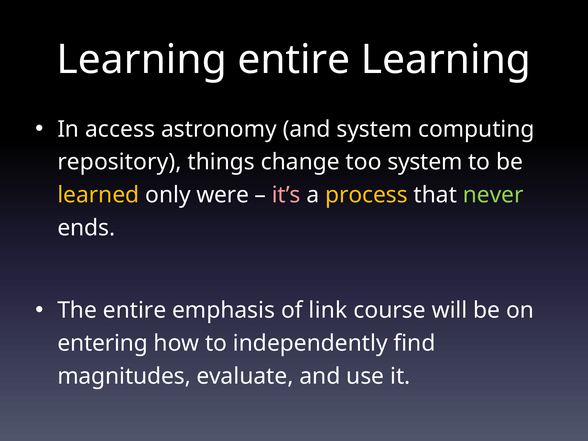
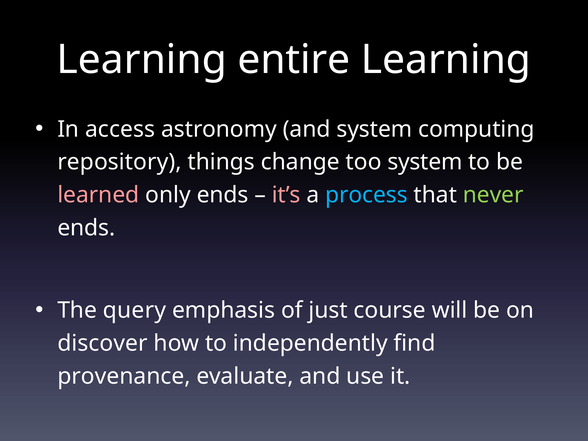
learned colour: yellow -> pink (98, 195)
only were: were -> ends (223, 195)
process colour: yellow -> light blue (366, 195)
The entire: entire -> query (134, 310)
link: link -> just (328, 310)
entering: entering -> discover (103, 343)
magnitudes: magnitudes -> provenance (124, 376)
